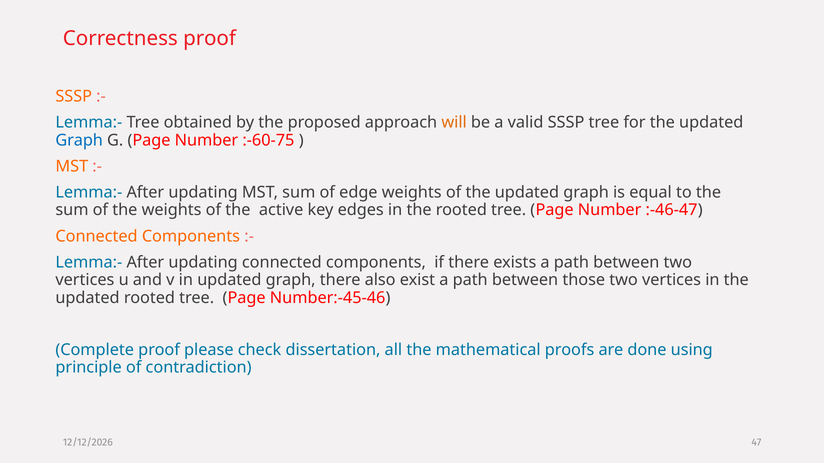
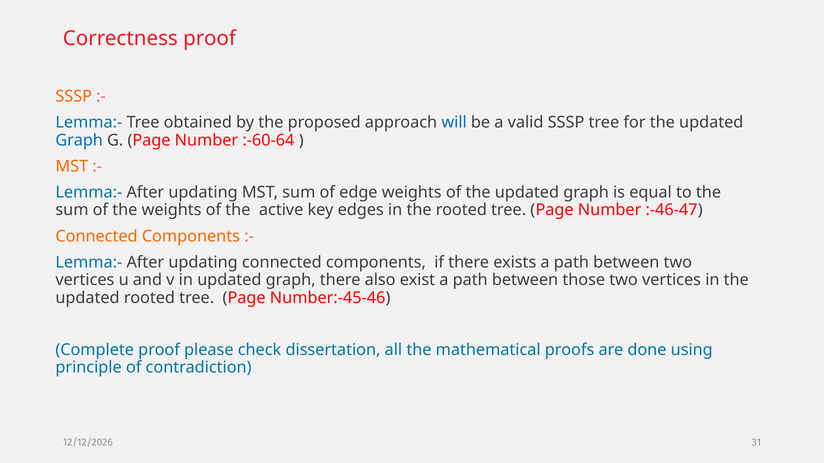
will colour: orange -> blue (454, 123)
:-60-75: :-60-75 -> :-60-64 (268, 140)
47: 47 -> 31 (756, 443)
